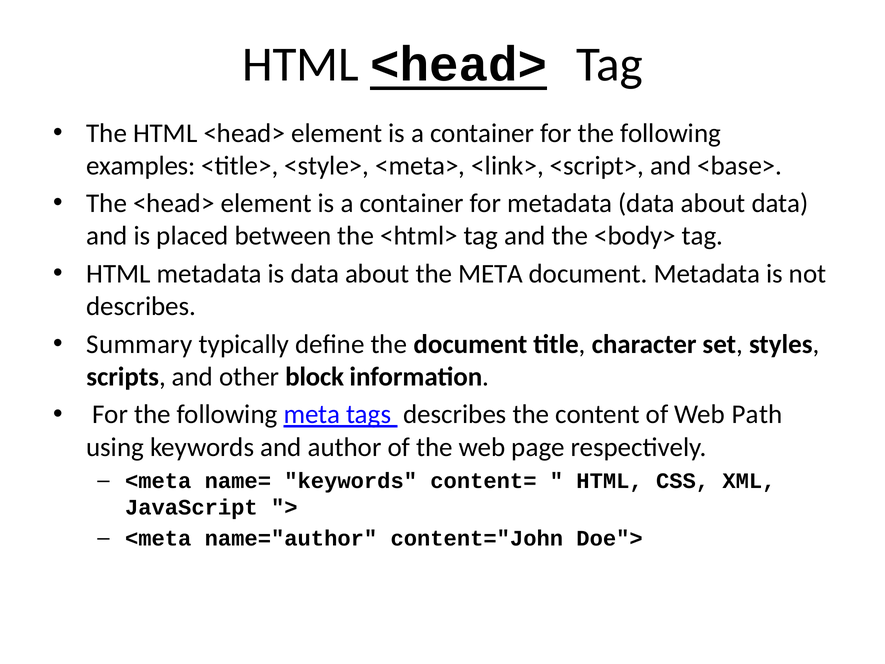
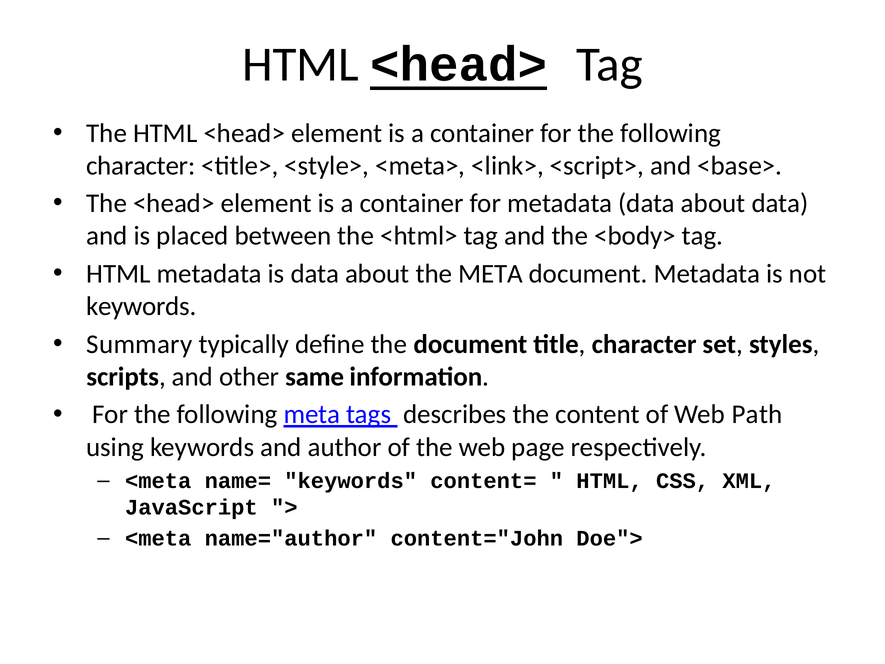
examples: examples -> character (141, 166)
describes: describes -> keywords (141, 306)
block: block -> same (315, 376)
